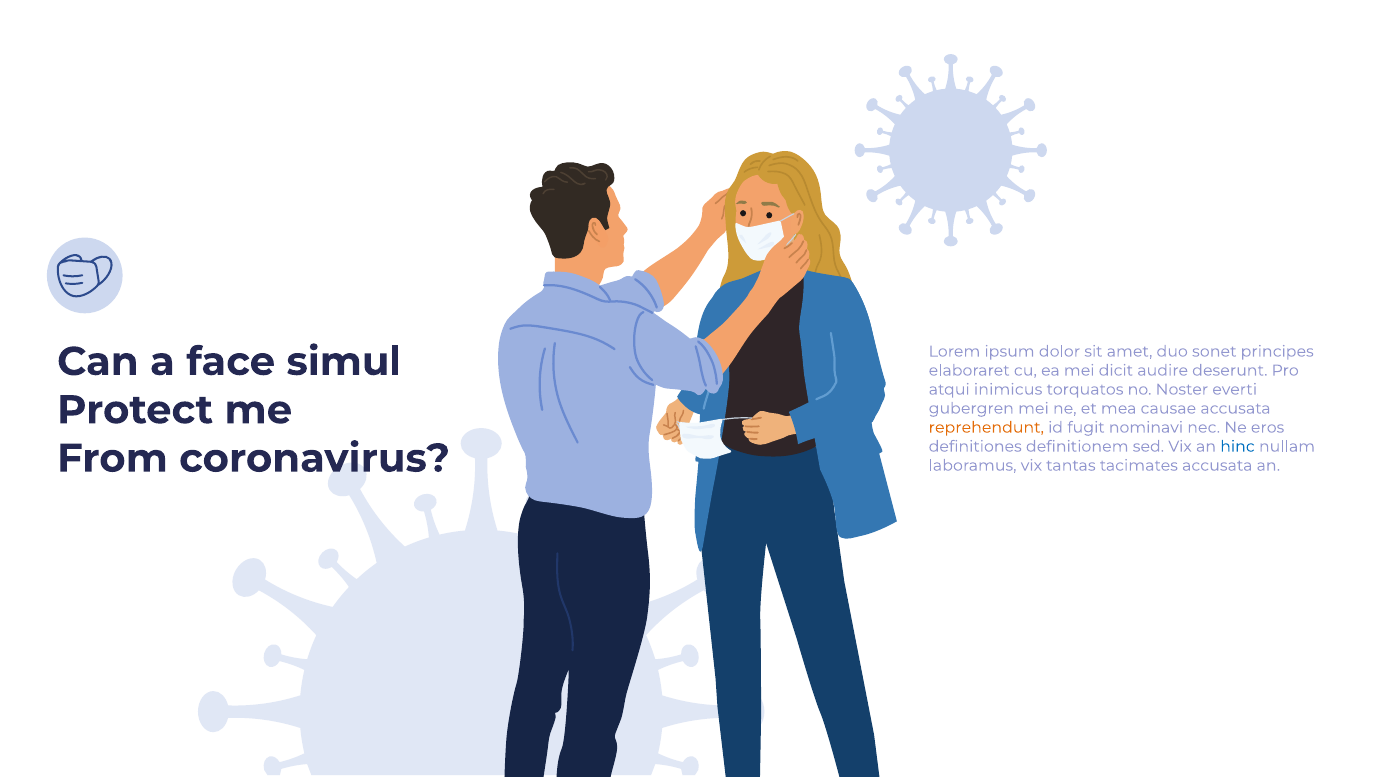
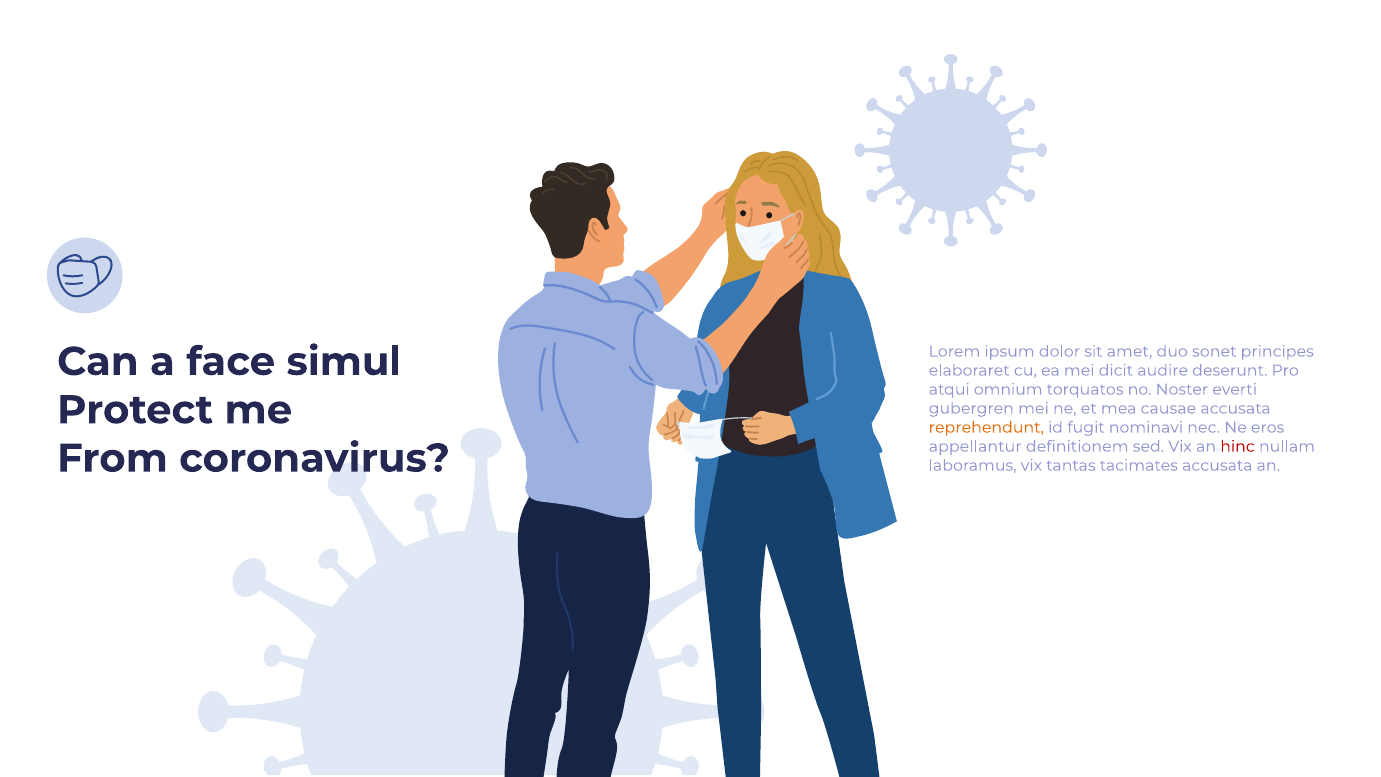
inimicus: inimicus -> omnium (1008, 389)
definitiones: definitiones -> appellantur (975, 446)
hinc colour: blue -> red (1237, 446)
